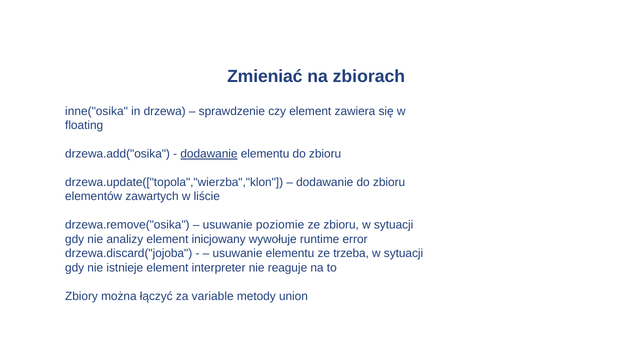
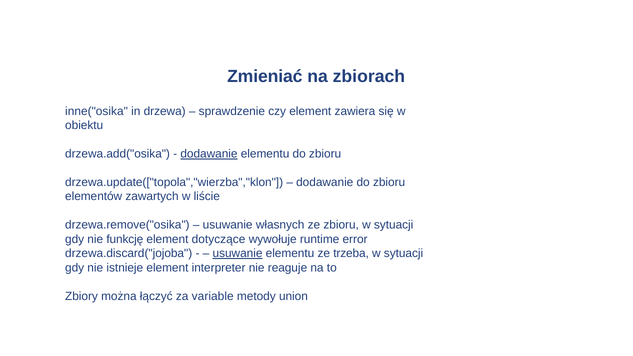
floating: floating -> obiektu (84, 125)
poziomie: poziomie -> własnych (280, 225)
analizy: analizy -> funkcję (125, 239)
inicjowany: inicjowany -> dotyczące (219, 239)
usuwanie underline: none -> present (238, 254)
